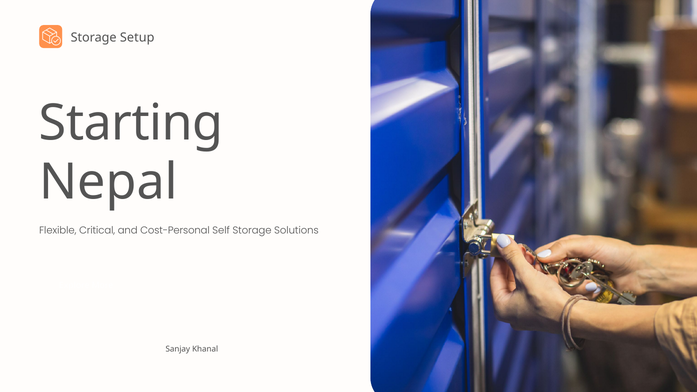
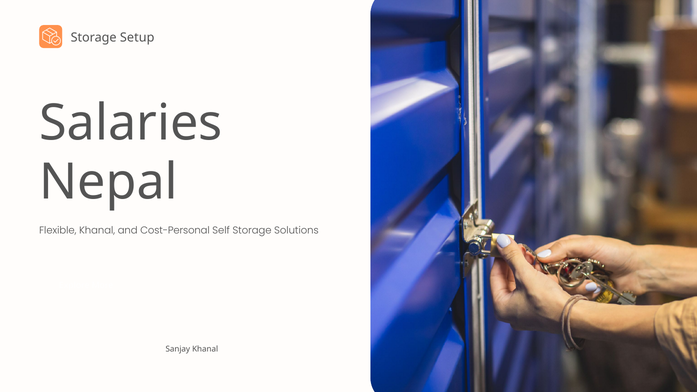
Starting: Starting -> Salaries (131, 123)
Flexible Critical: Critical -> Khanal (97, 230)
